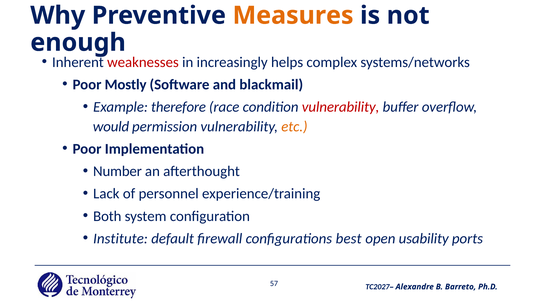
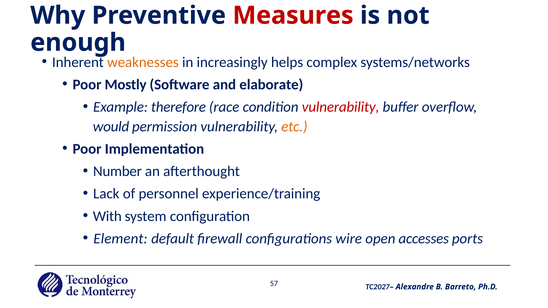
Measures colour: orange -> red (293, 15)
weaknesses colour: red -> orange (143, 62)
blackmail: blackmail -> elaborate (271, 85)
Both: Both -> With (107, 216)
Institute: Institute -> Element (120, 239)
best: best -> wire (349, 239)
usability: usability -> accesses (424, 239)
